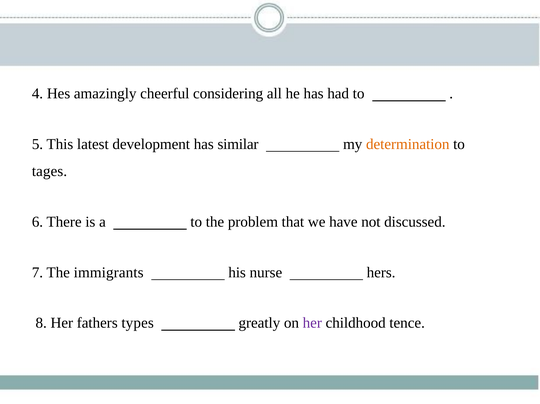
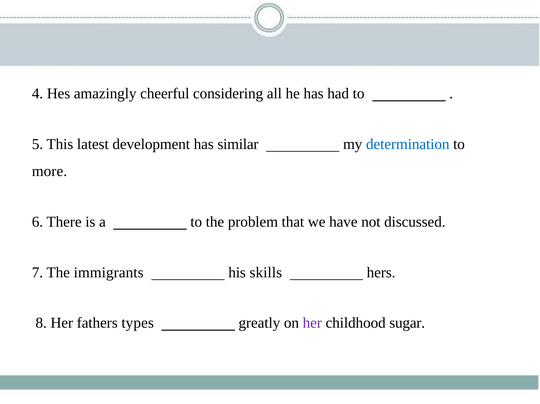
determination colour: orange -> blue (408, 144)
tages: tages -> more (50, 171)
nurse: nurse -> skills (266, 272)
tence: tence -> sugar (407, 323)
